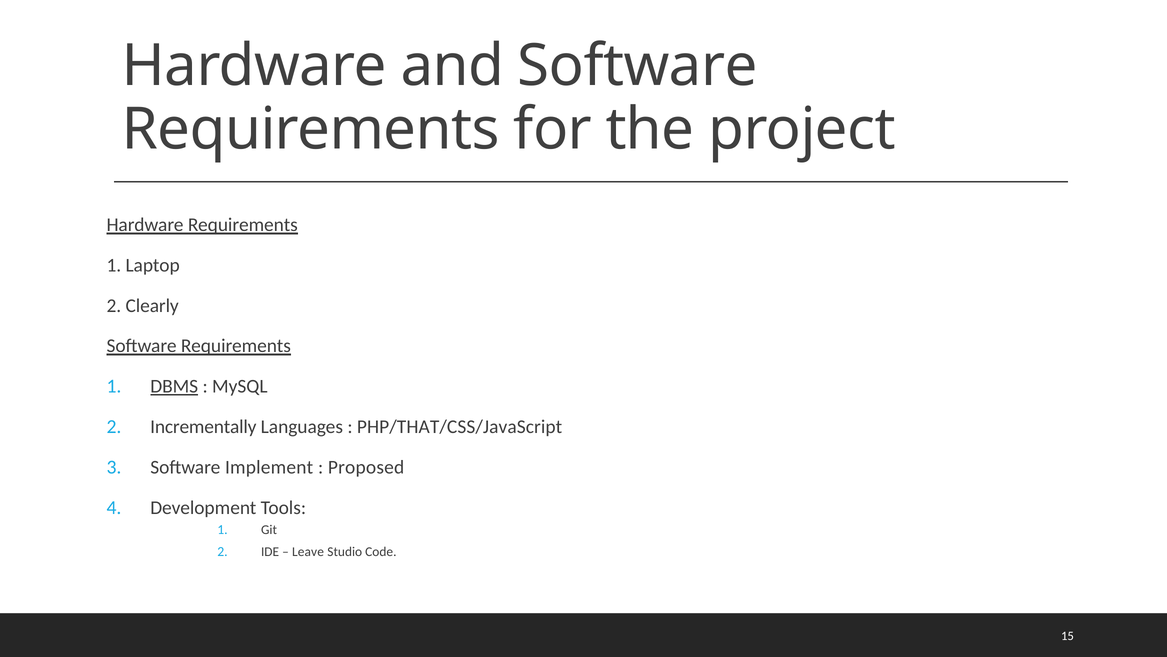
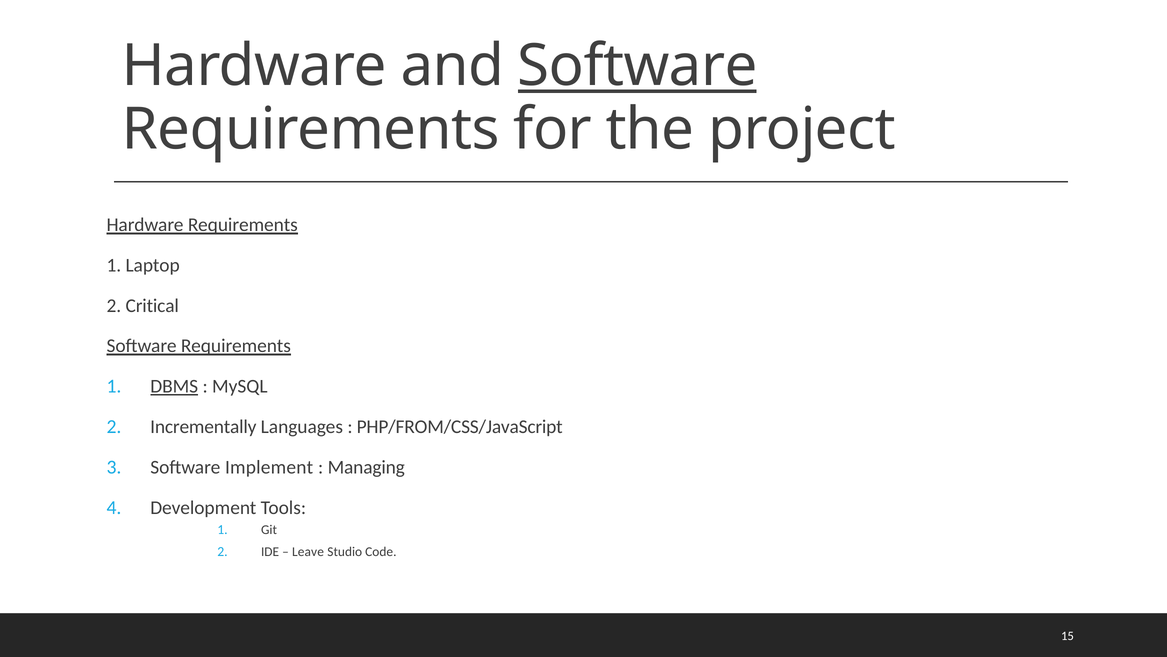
Software underline: none -> present (637, 66)
Clearly: Clearly -> Critical (152, 305)
PHP/THAT/CSS/JavaScript: PHP/THAT/CSS/JavaScript -> PHP/FROM/CSS/JavaScript (460, 426)
Proposed: Proposed -> Managing (366, 467)
